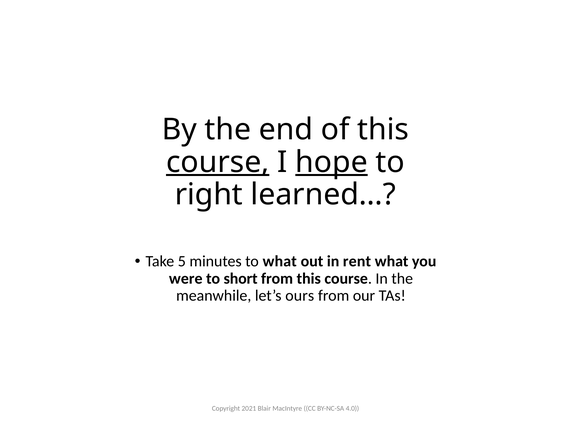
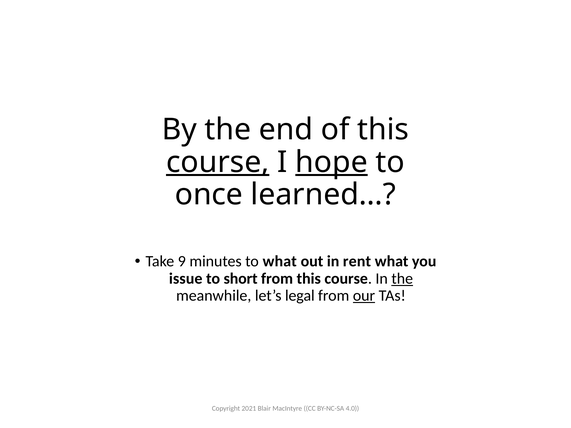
right: right -> once (209, 195)
5: 5 -> 9 (182, 262)
were: were -> issue (186, 279)
the underline: none -> present (402, 279)
ours: ours -> legal (300, 296)
our underline: none -> present (364, 296)
